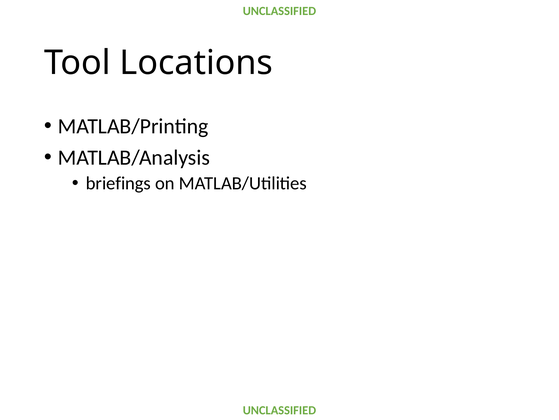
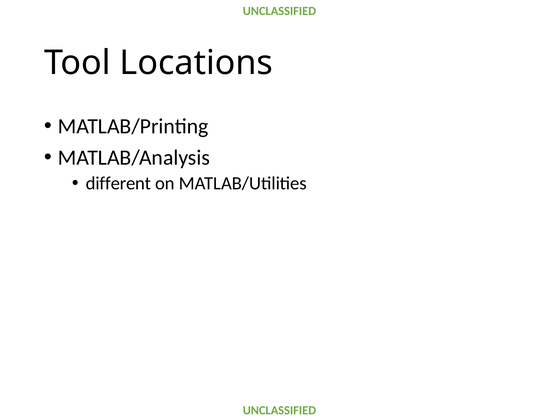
briefings: briefings -> different (118, 183)
